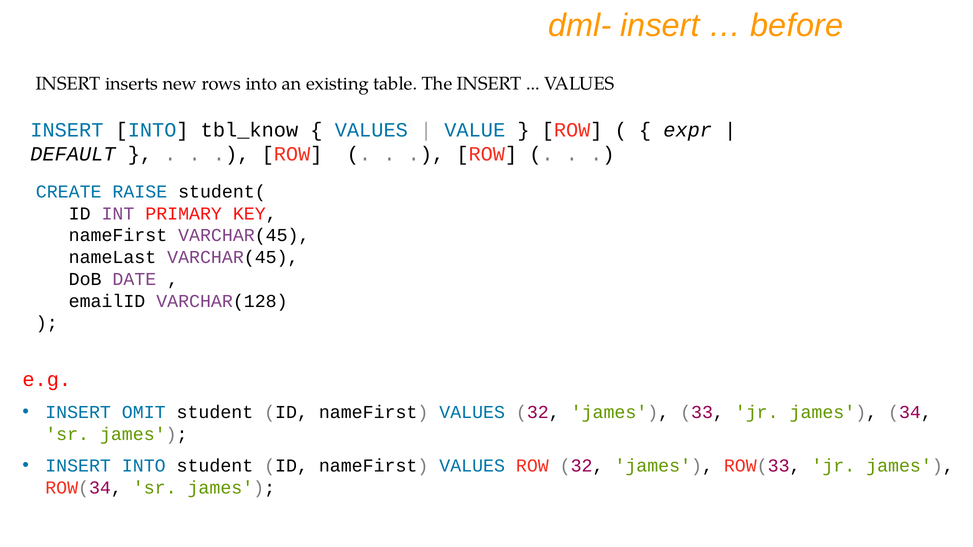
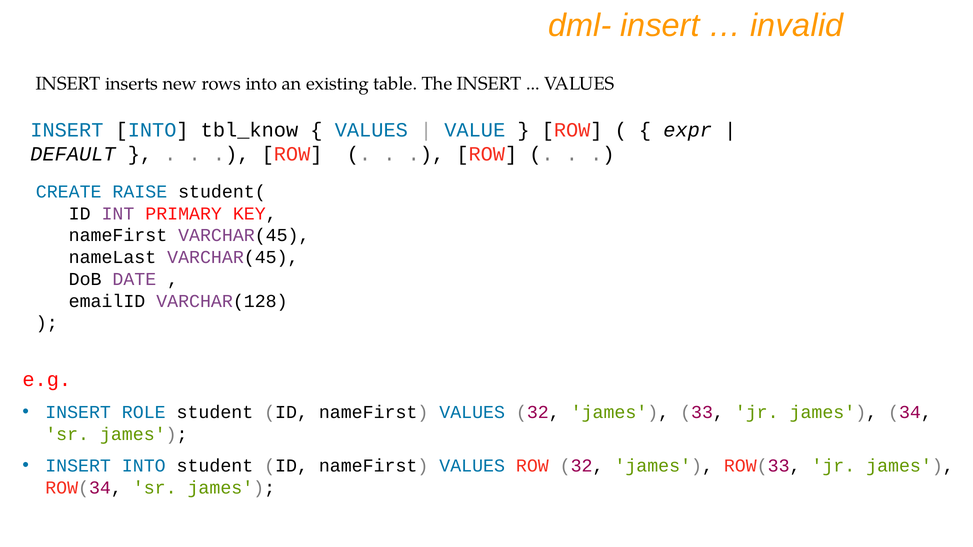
before: before -> invalid (797, 25)
OMIT: OMIT -> ROLE (144, 413)
